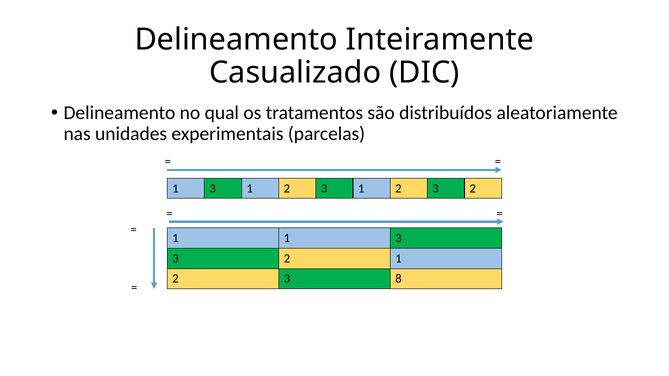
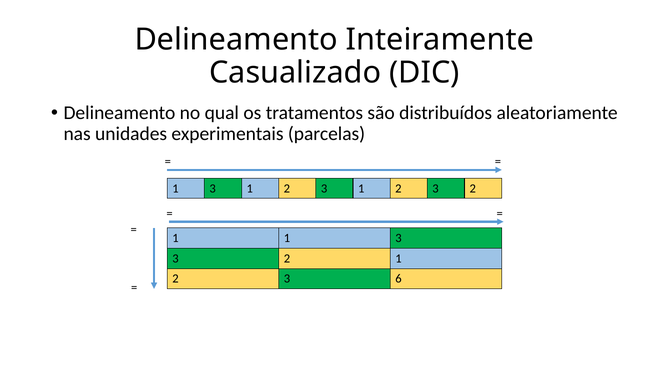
8: 8 -> 6 (398, 279)
